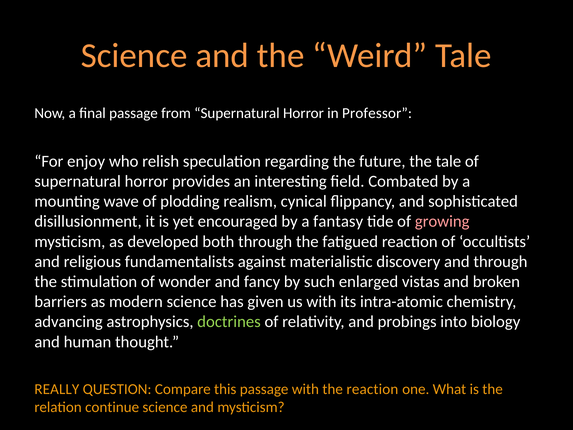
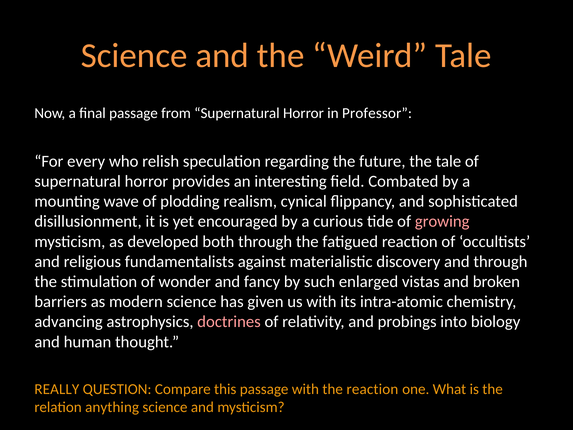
enjoy: enjoy -> every (86, 161)
fantasy: fantasy -> curious (338, 221)
doctrines colour: light green -> pink (229, 322)
continue: continue -> anything (112, 407)
